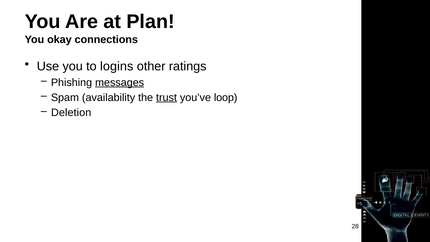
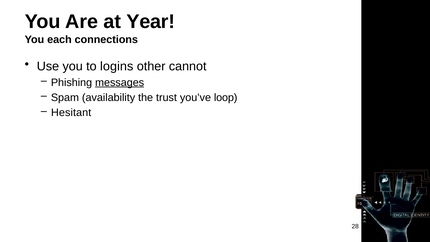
Plan: Plan -> Year (151, 22)
okay: okay -> each (59, 39)
ratings: ratings -> cannot (188, 66)
trust underline: present -> none (166, 97)
Deletion: Deletion -> Hesitant (71, 113)
